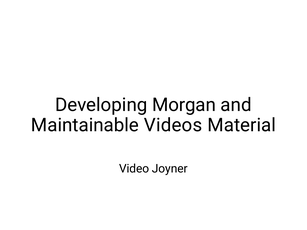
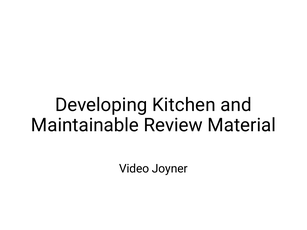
Morgan: Morgan -> Kitchen (184, 105)
Videos: Videos -> Review (173, 125)
